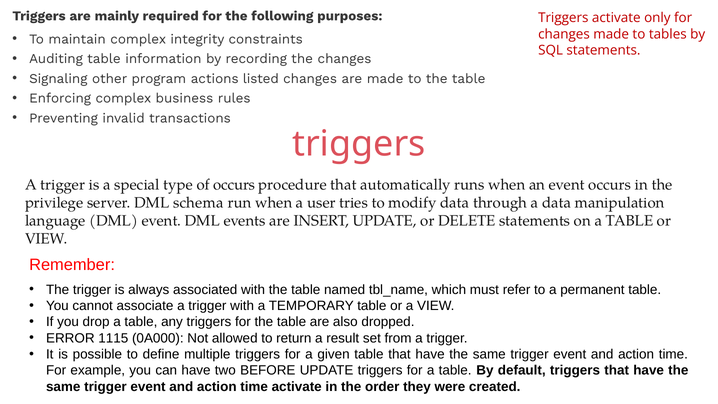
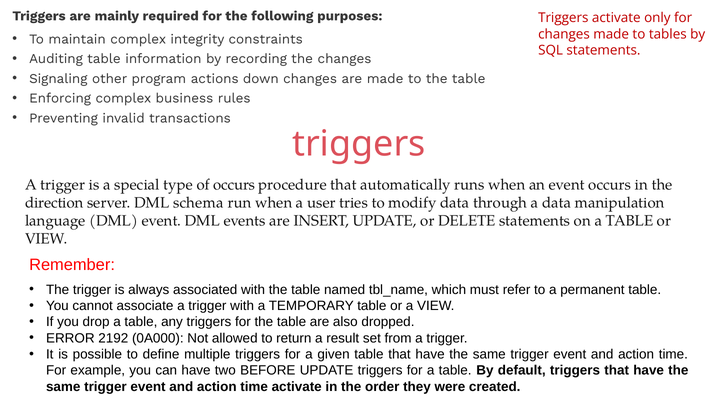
listed: listed -> down (261, 79)
privilege: privilege -> direction (54, 203)
1115: 1115 -> 2192 (113, 338)
